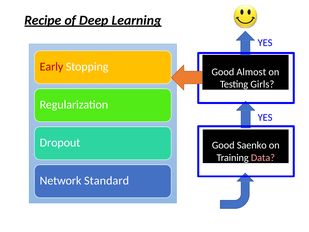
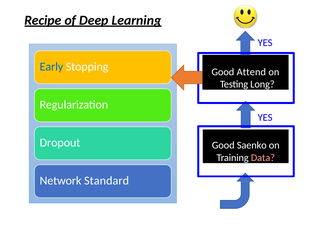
Early colour: red -> blue (51, 67)
Almost: Almost -> Attend (251, 72)
Girls: Girls -> Long (262, 84)
